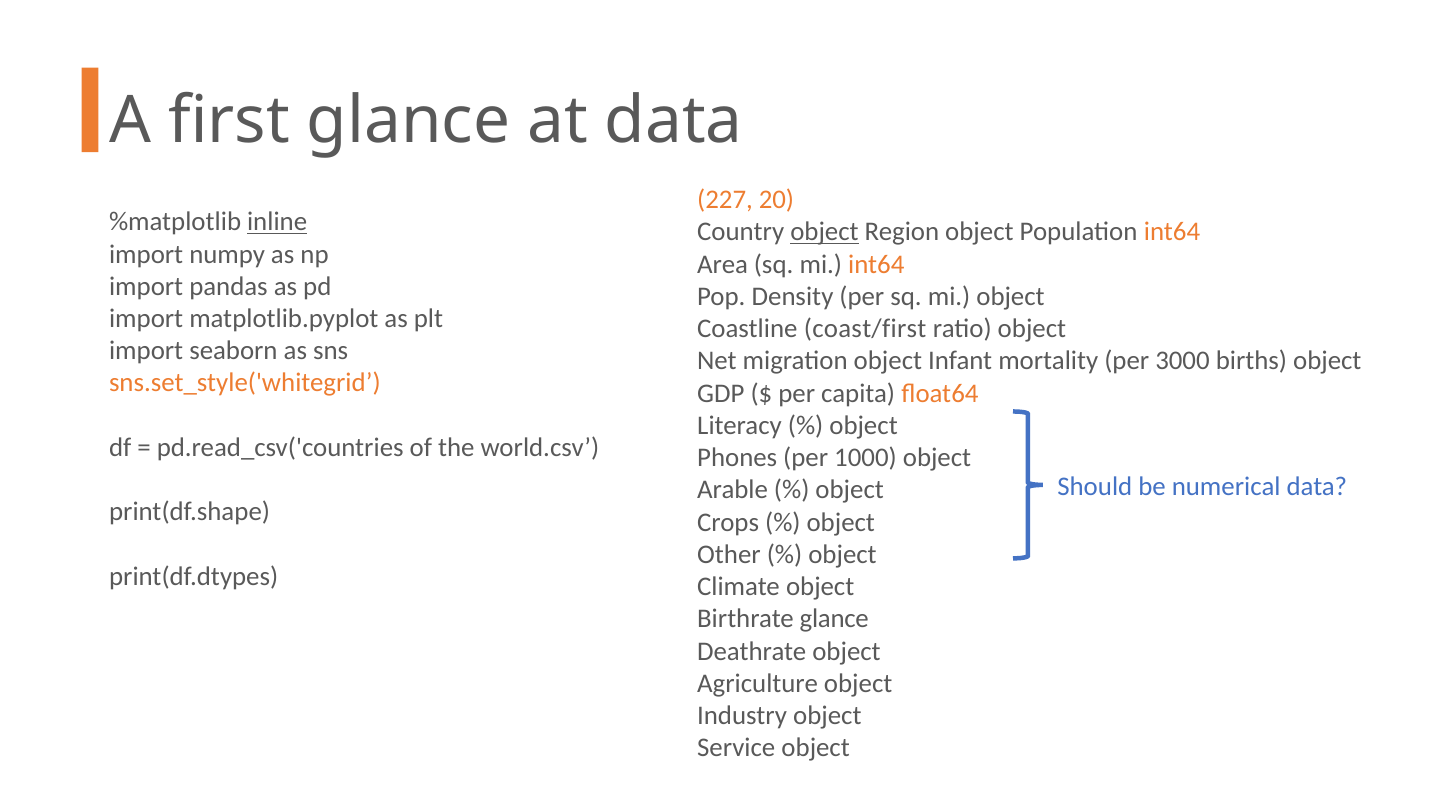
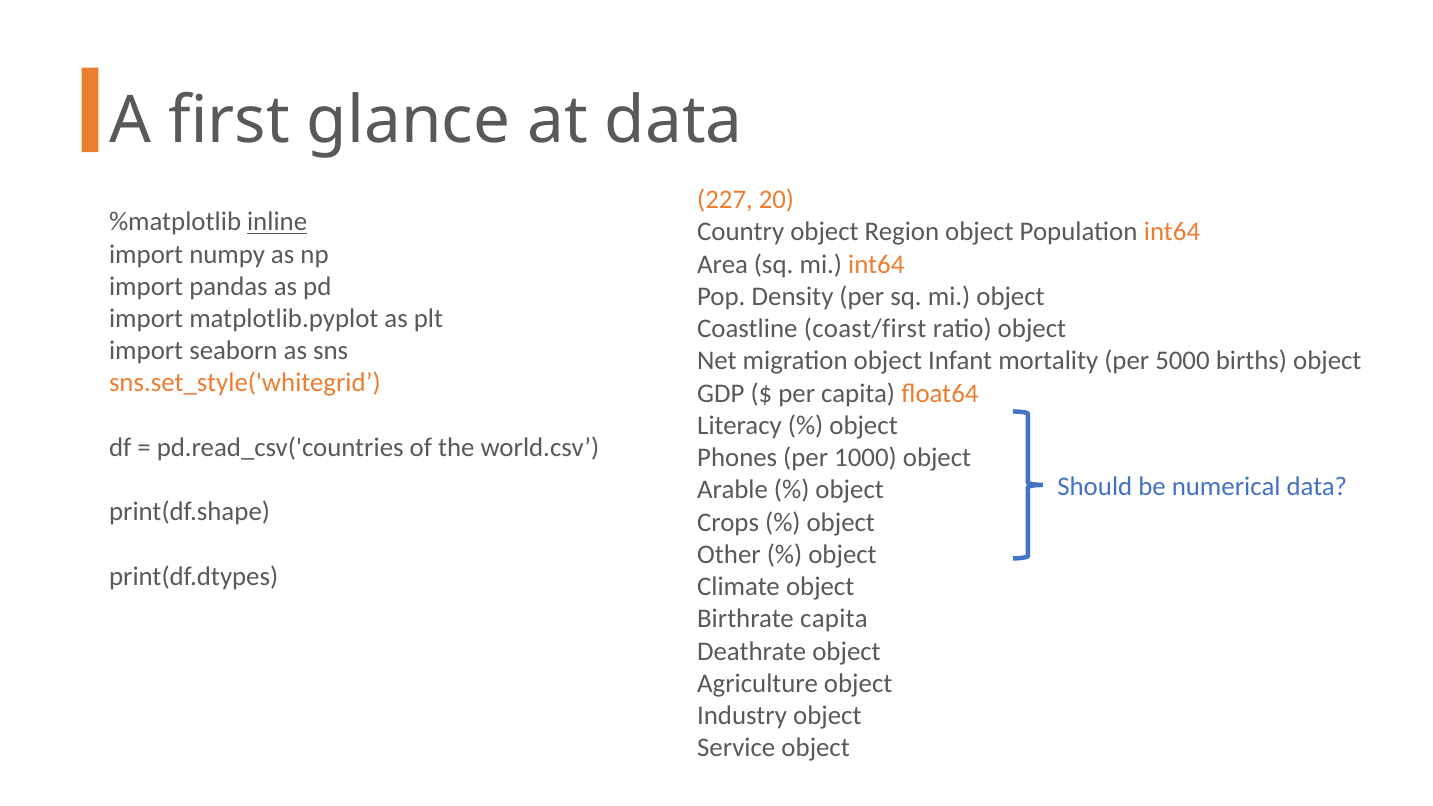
object underline: present -> none (824, 232)
3000: 3000 -> 5000 (1182, 361)
Birthrate glance: glance -> capita (834, 619)
